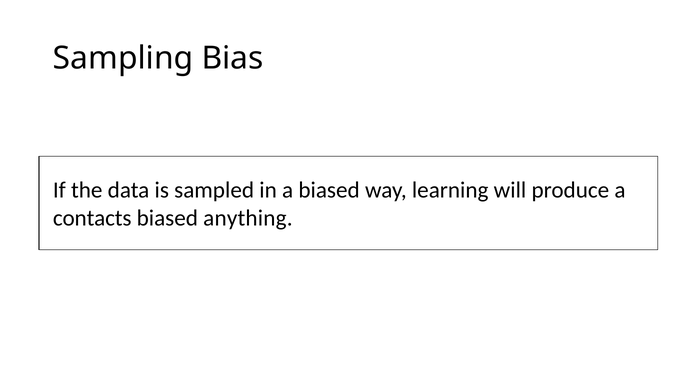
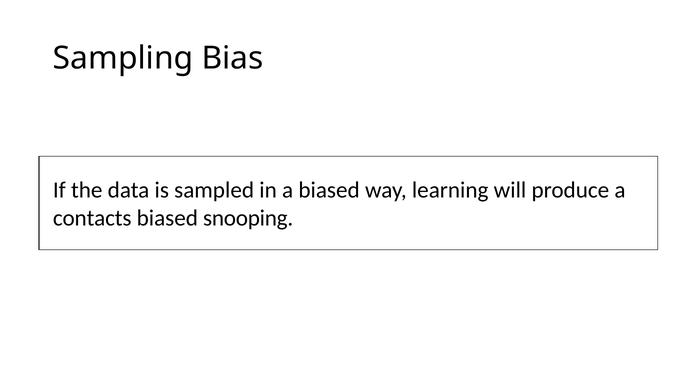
anything: anything -> snooping (248, 218)
